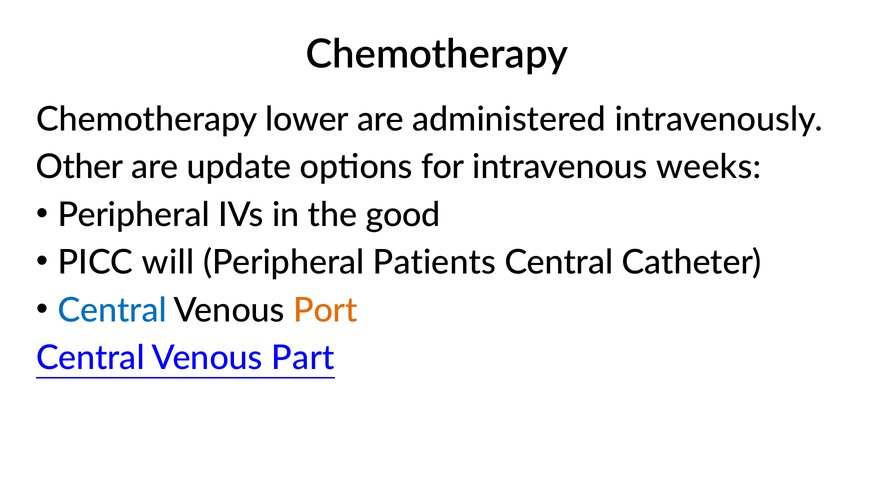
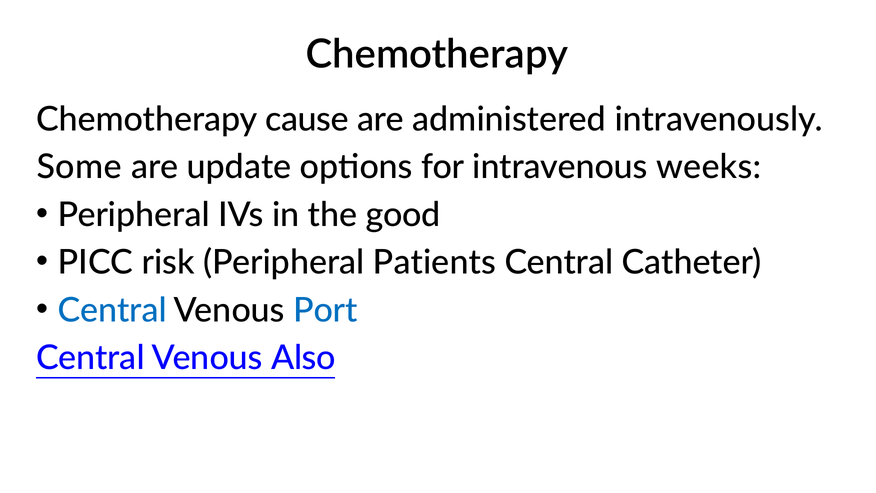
lower: lower -> cause (307, 119)
Other: Other -> Some (79, 167)
will: will -> risk (168, 262)
Port colour: orange -> blue (325, 310)
Part: Part -> Also (303, 358)
